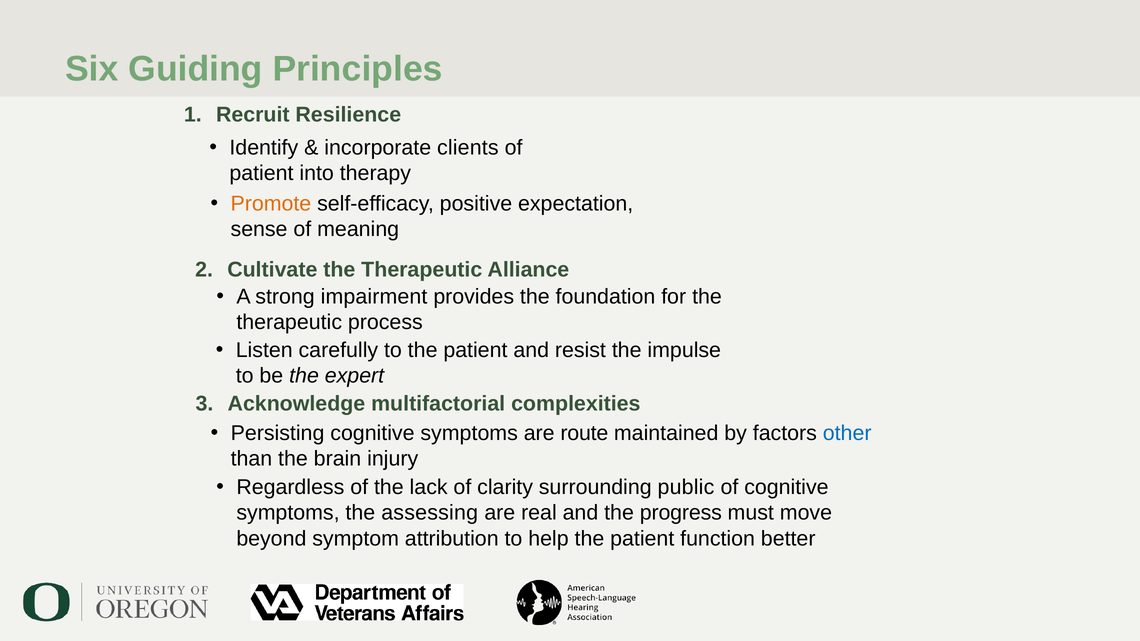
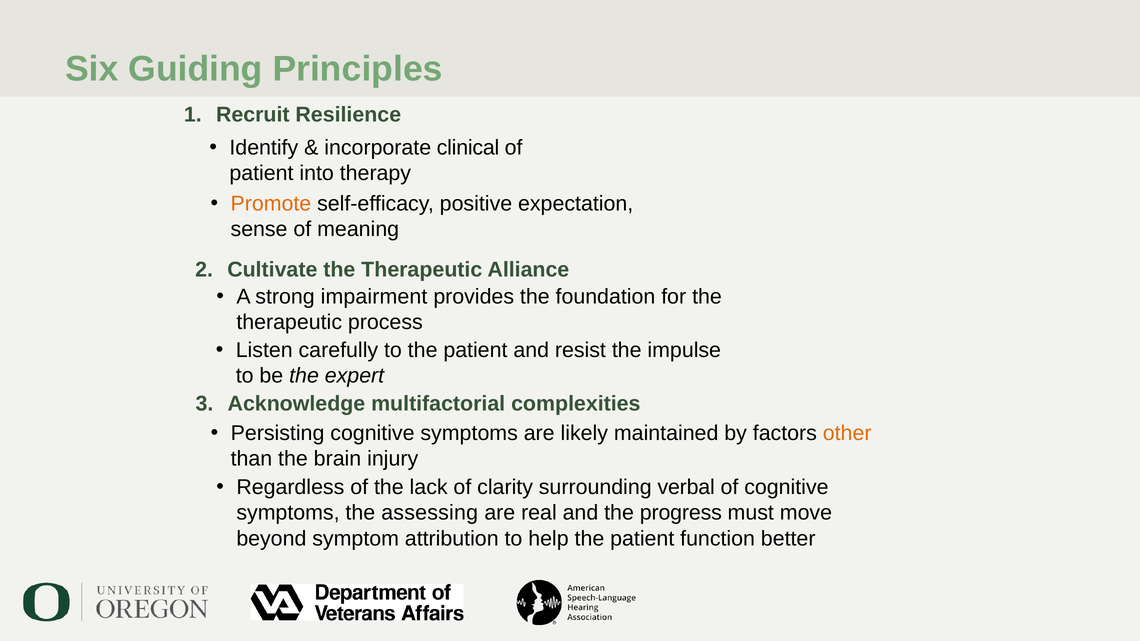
clients: clients -> clinical (468, 148)
route: route -> likely (584, 433)
other colour: blue -> orange (847, 433)
public: public -> verbal (686, 487)
